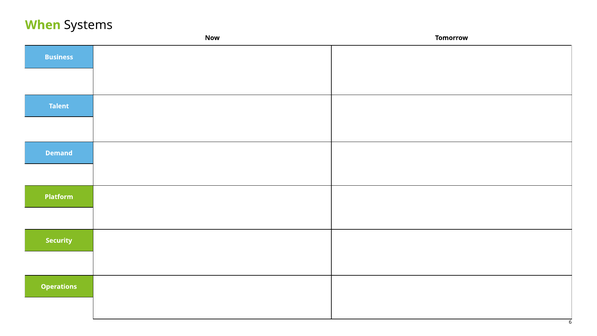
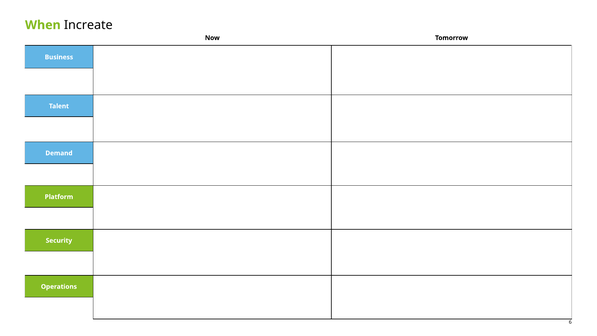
Systems: Systems -> Increate (88, 25)
